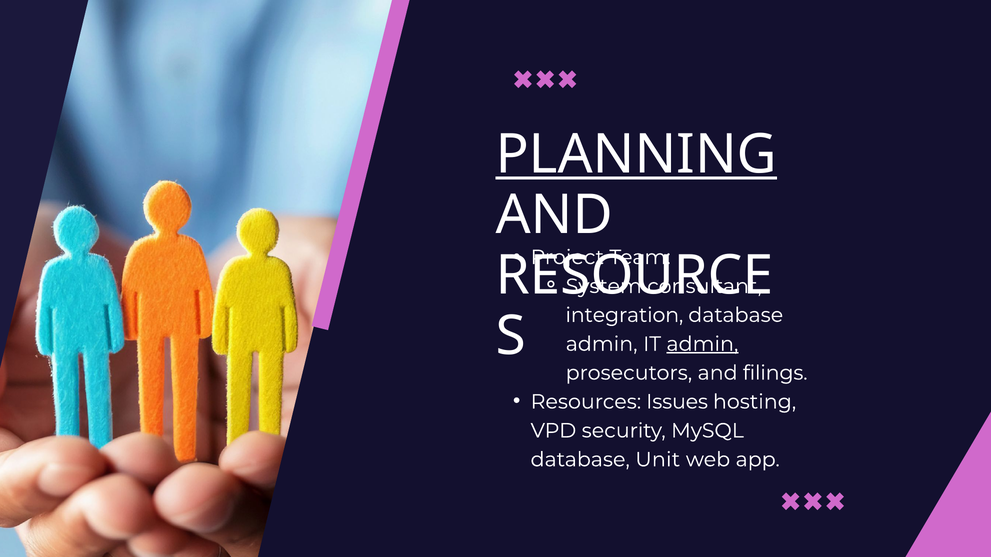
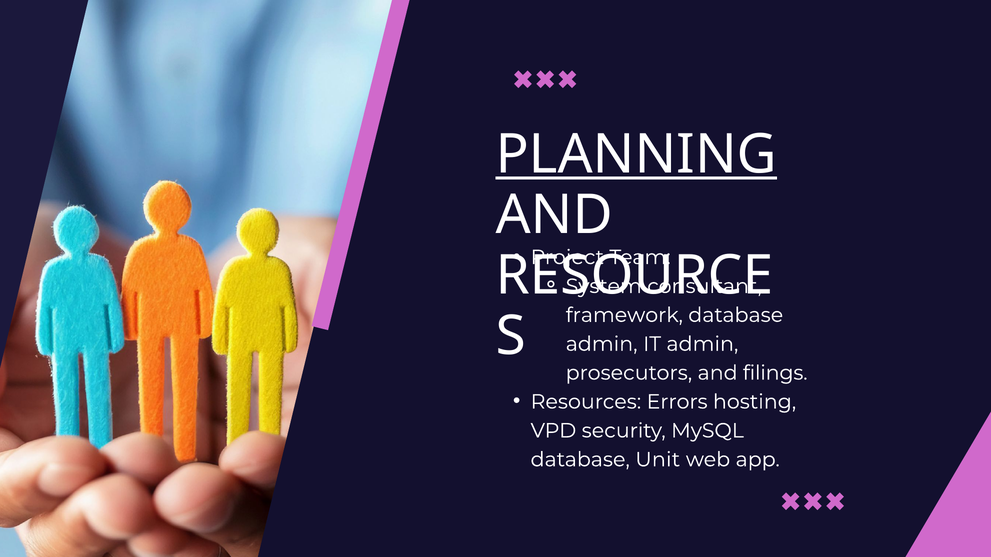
integration: integration -> framework (624, 315)
admin underline: present -> none (702, 344)
Issues: Issues -> Errors (677, 402)
